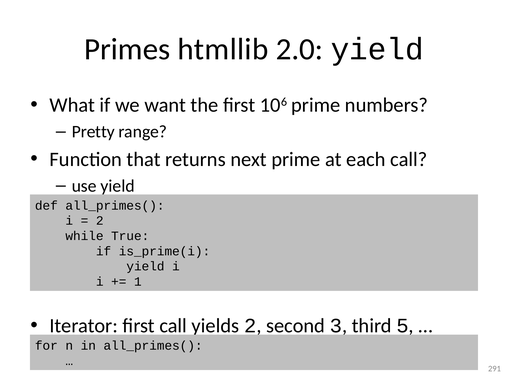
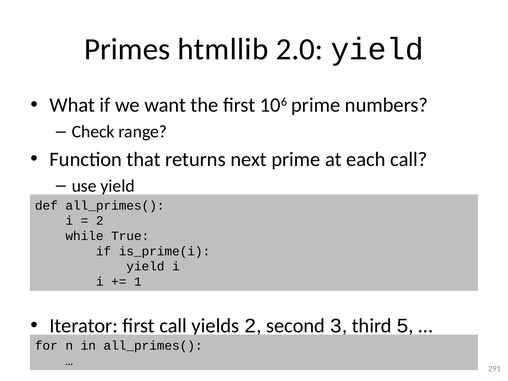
Pretty: Pretty -> Check (93, 132)
